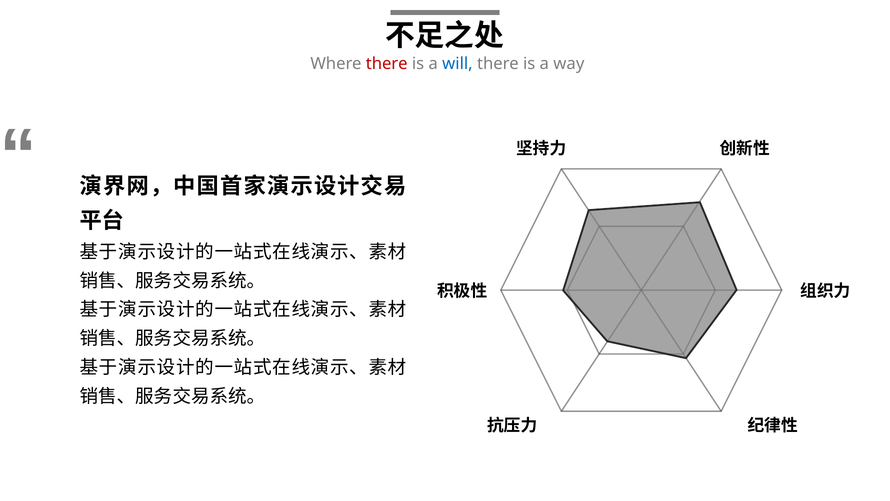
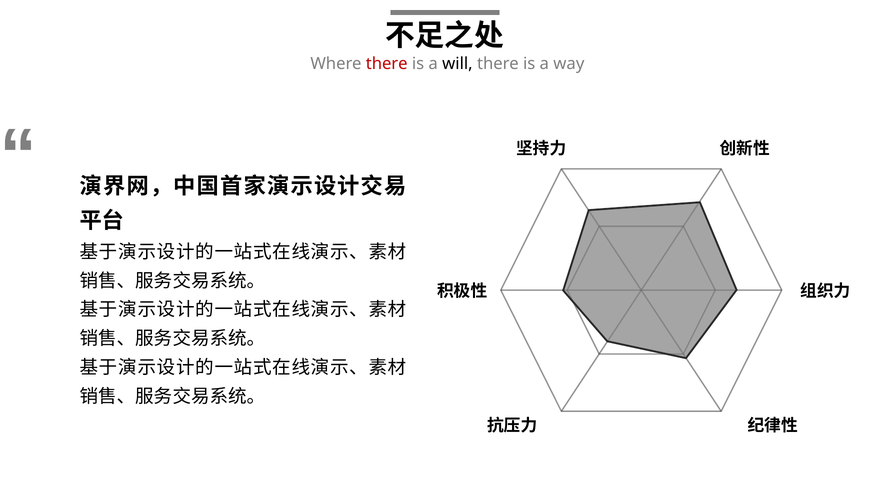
will colour: blue -> black (457, 64)
